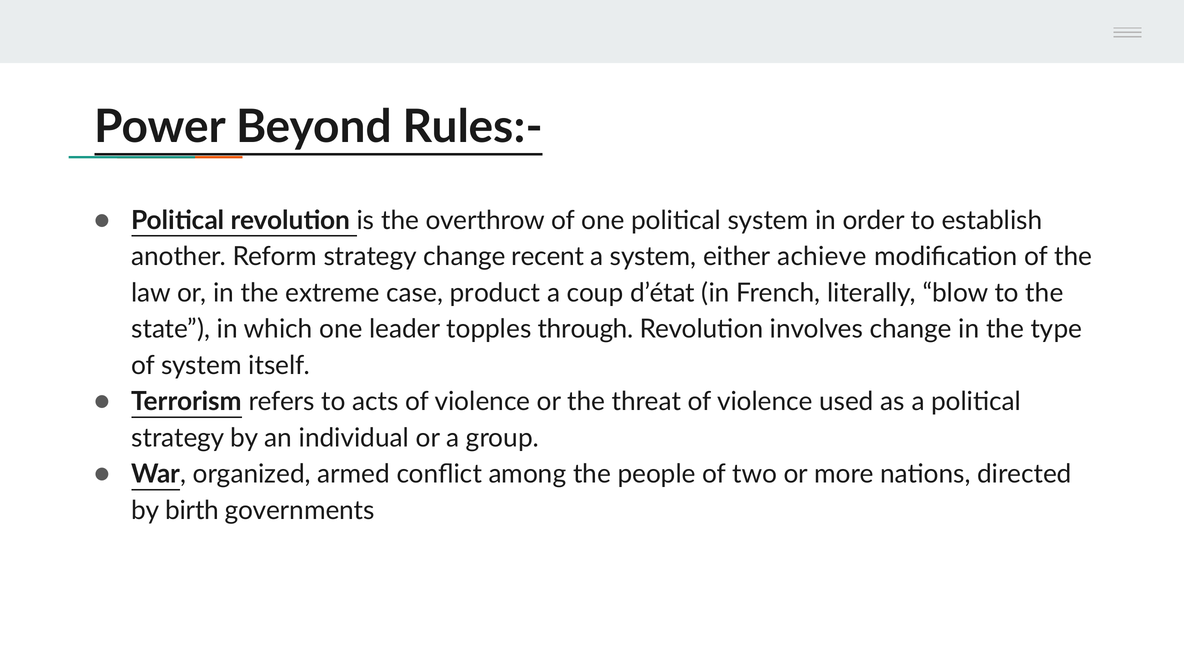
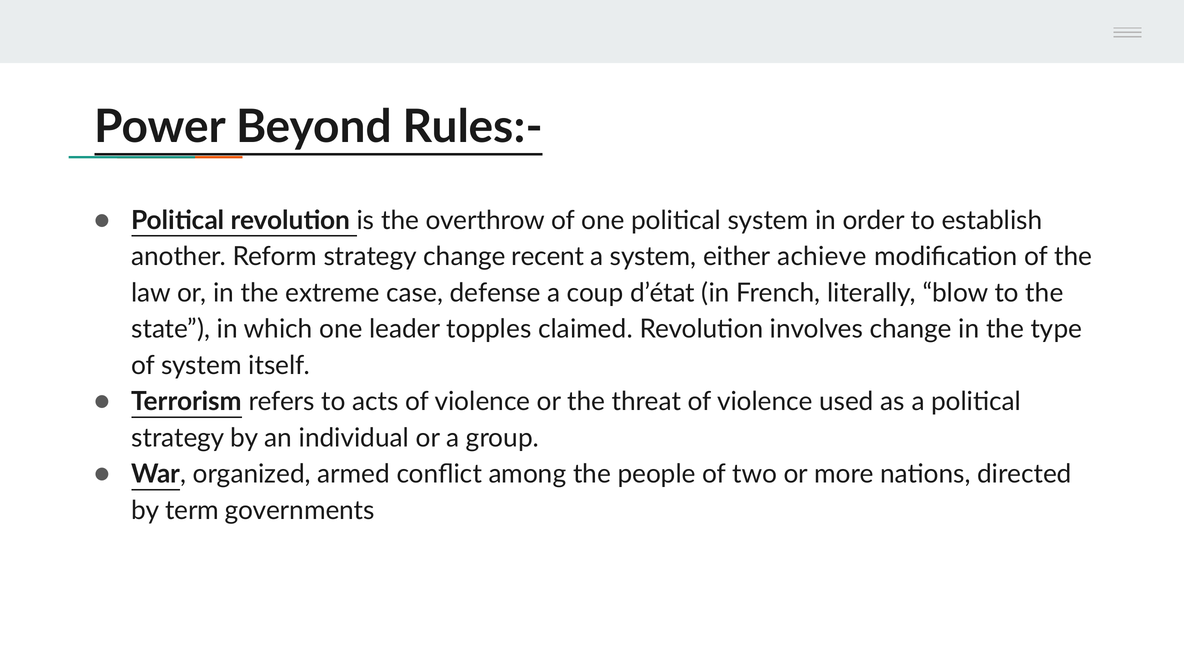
product: product -> defense (495, 293)
through: through -> claimed (585, 329)
birth: birth -> term (192, 511)
